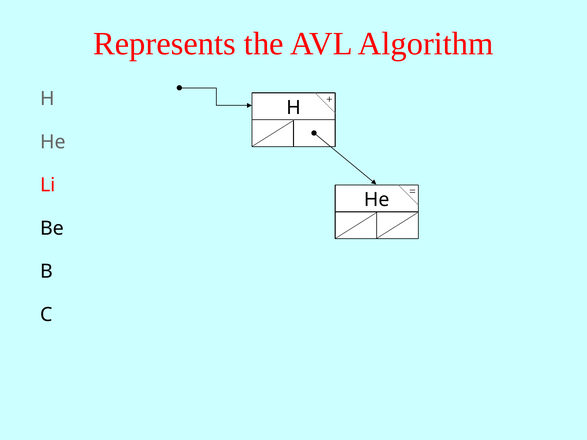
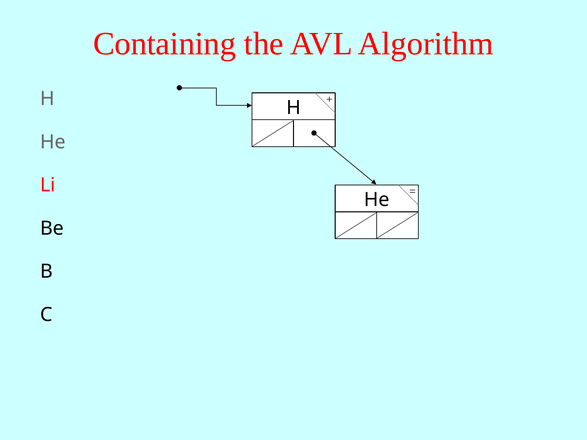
Represents: Represents -> Containing (165, 44)
